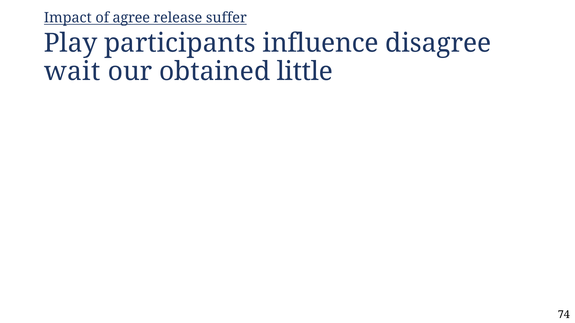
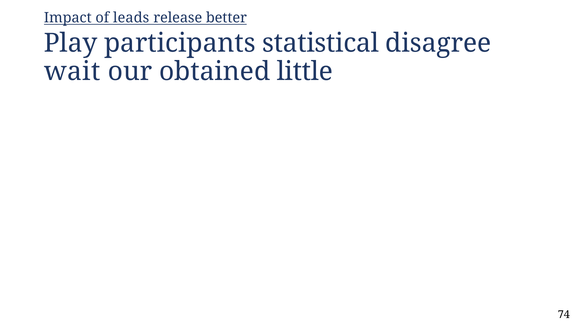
agree: agree -> leads (131, 18)
suffer: suffer -> better (226, 18)
influence: influence -> statistical (321, 43)
